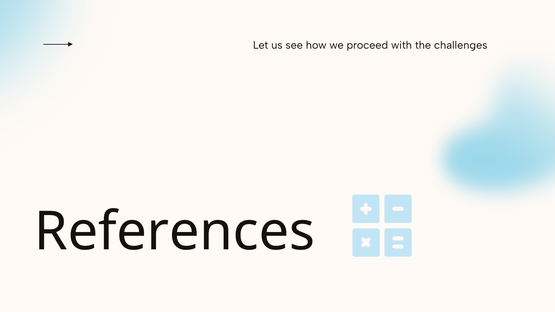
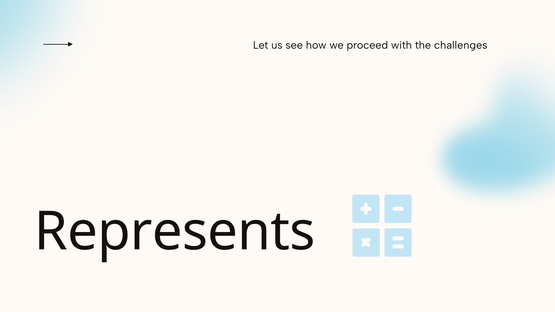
References: References -> Represents (175, 232)
